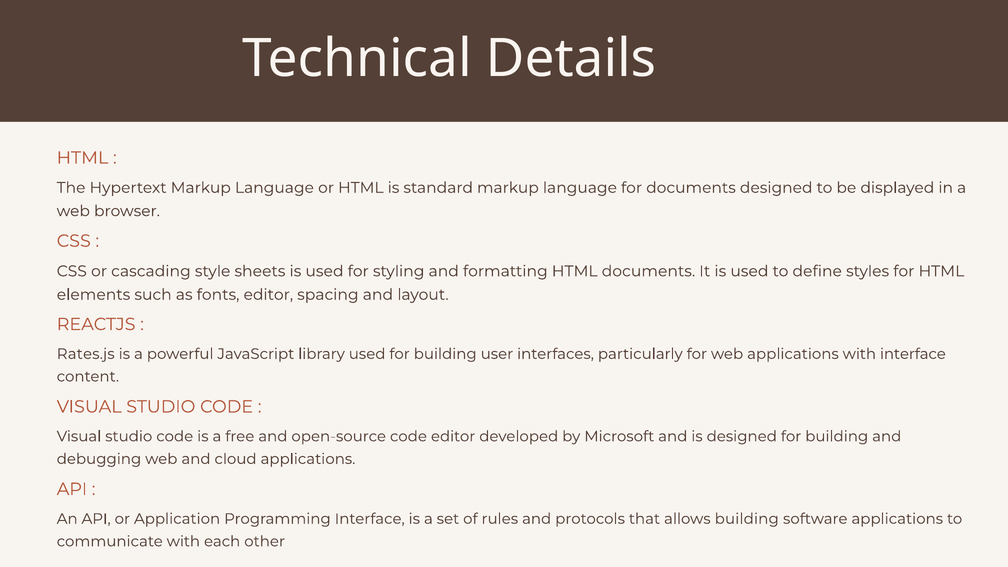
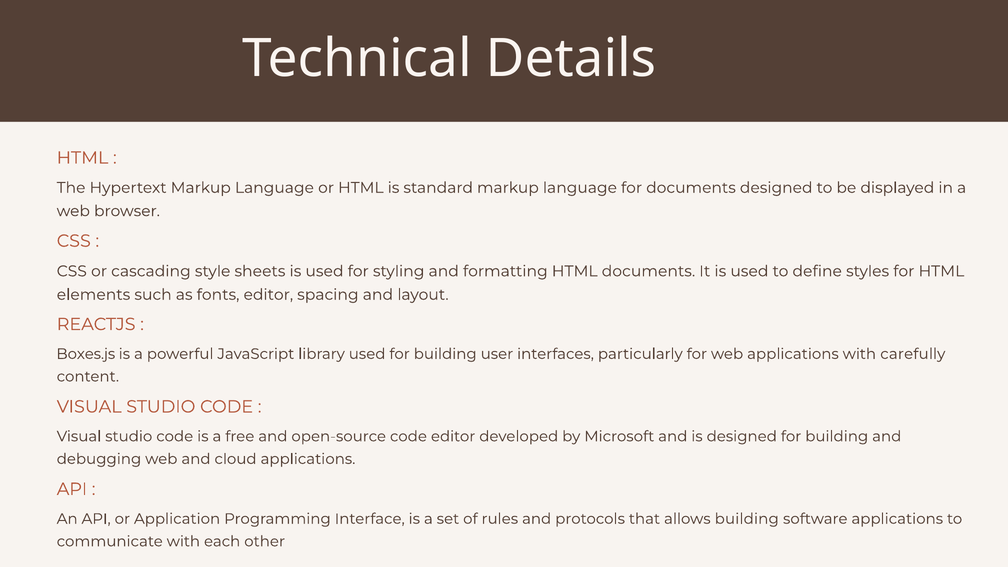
Rates.js: Rates.js -> Boxes.js (86, 354)
with interface: interface -> carefully (913, 354)
